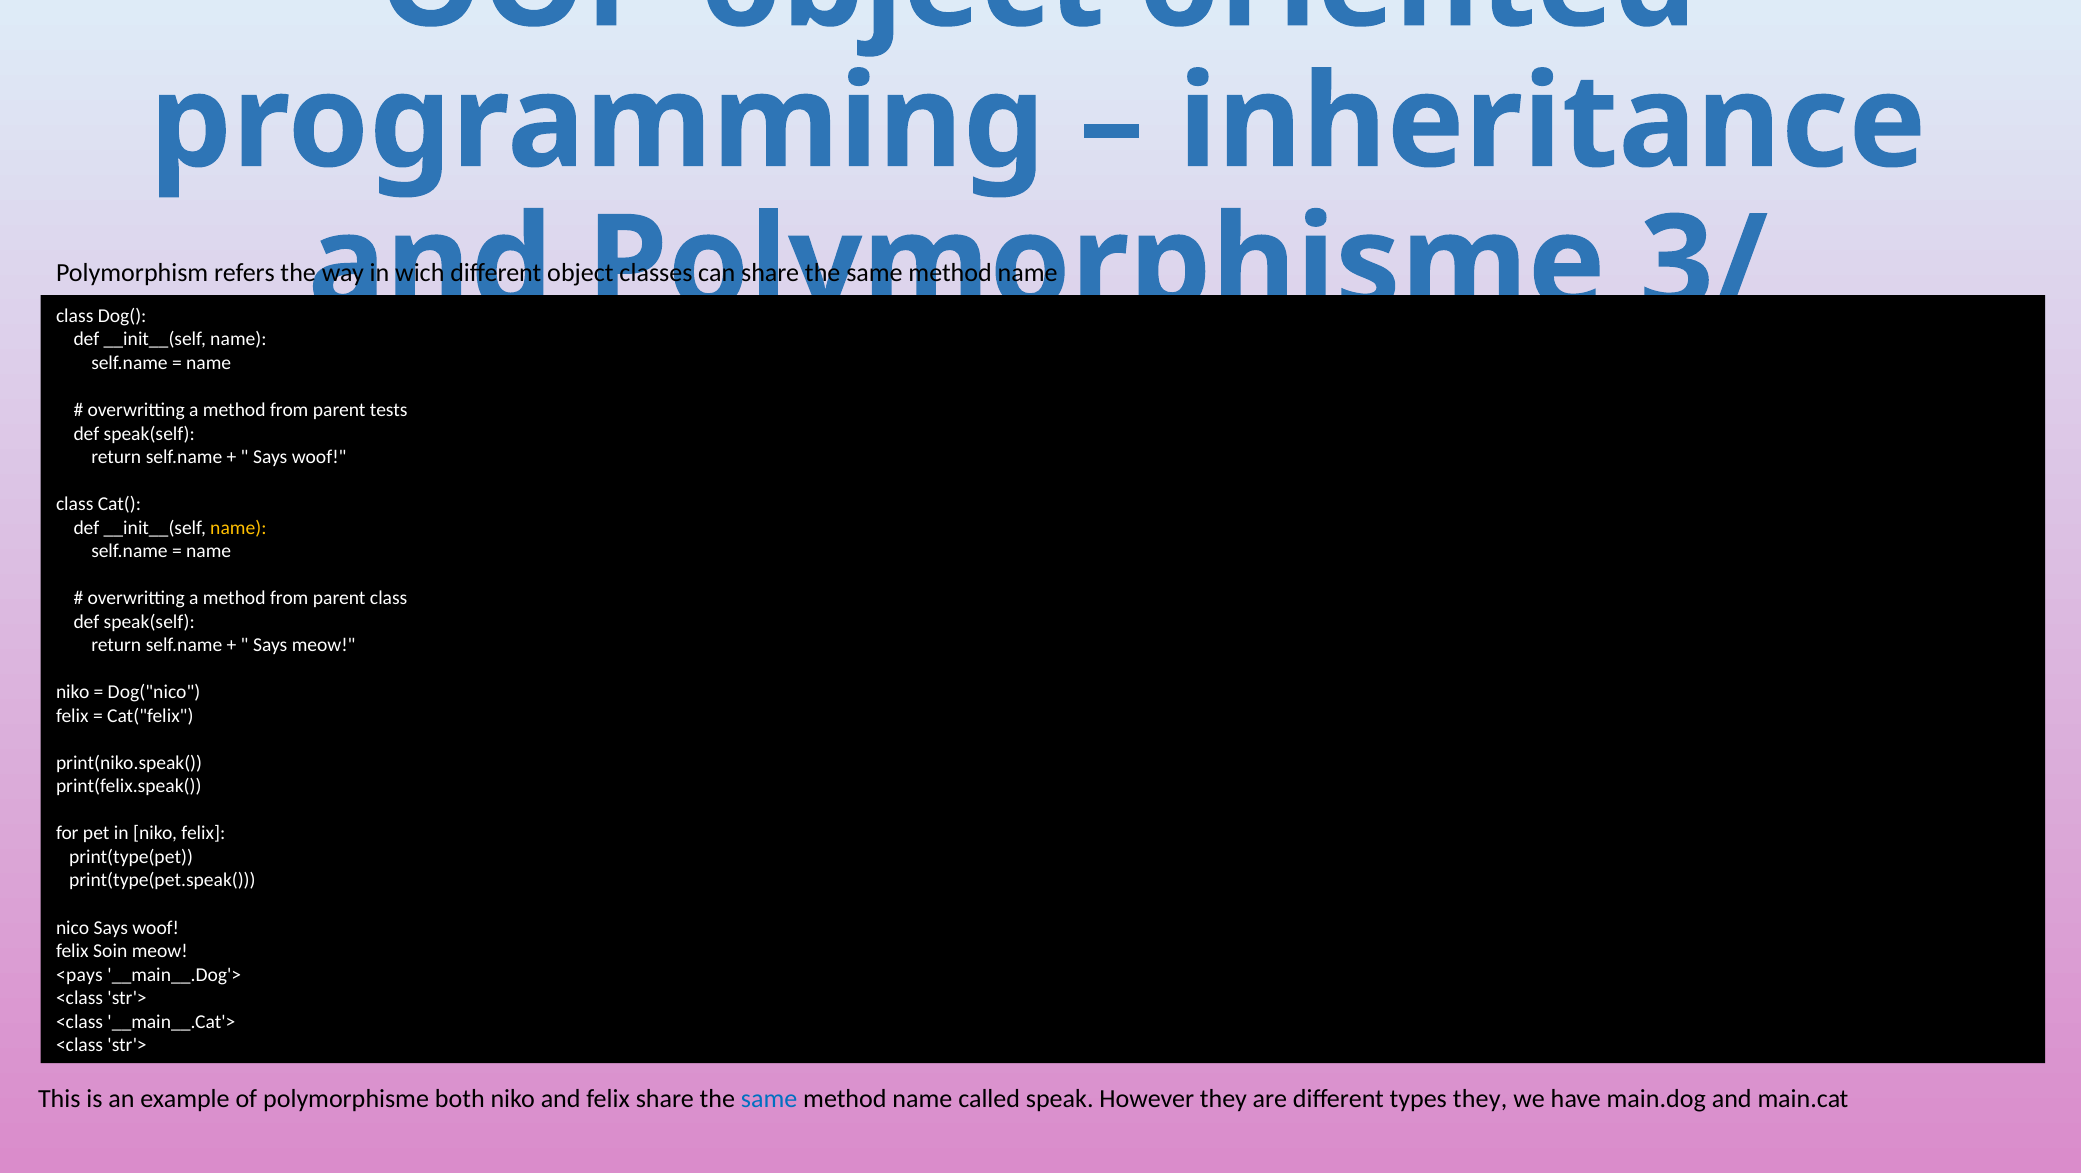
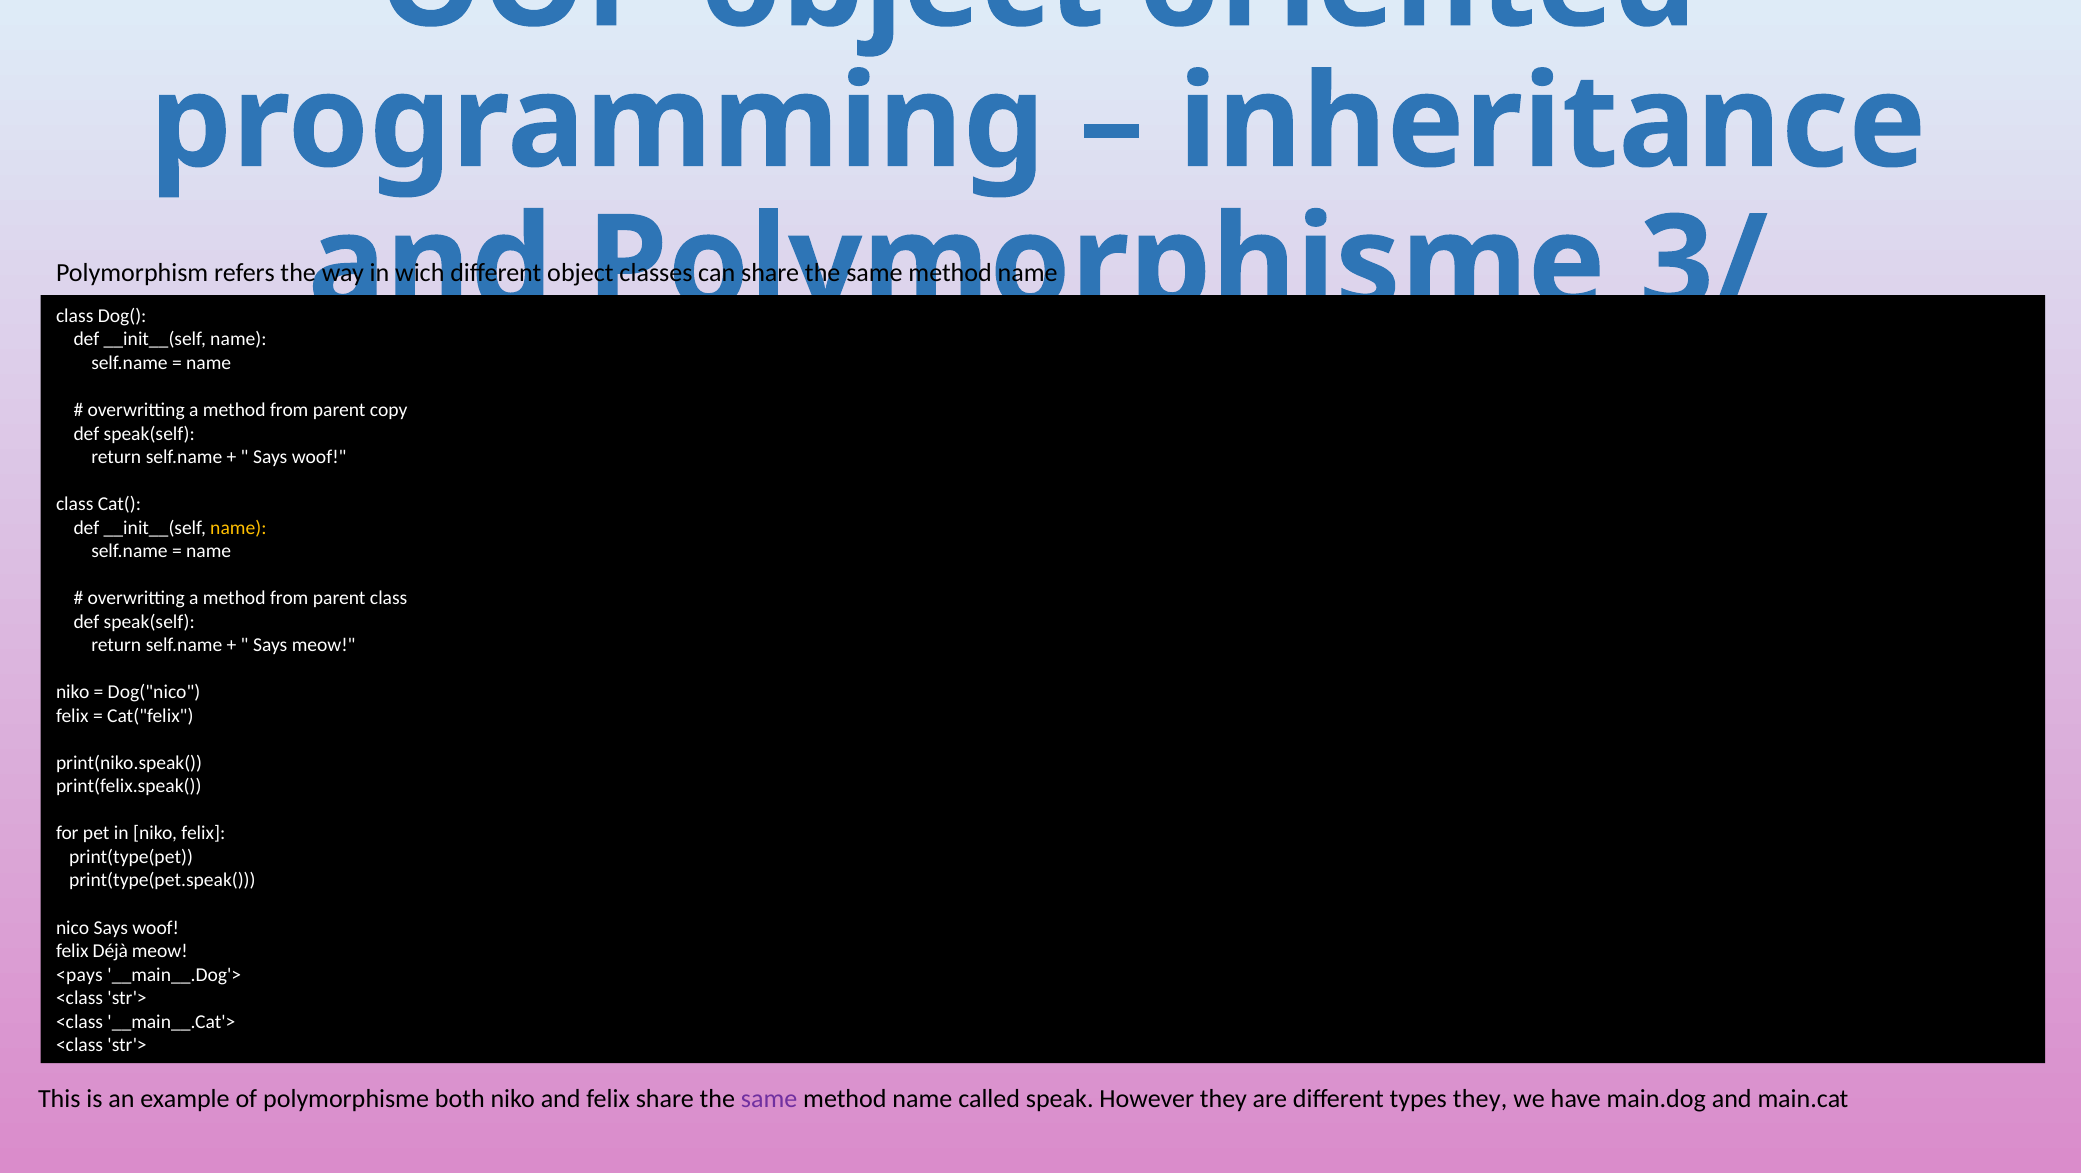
tests: tests -> copy (389, 410)
Soin: Soin -> Déjà (110, 951)
same colour: blue -> purple (769, 1099)
